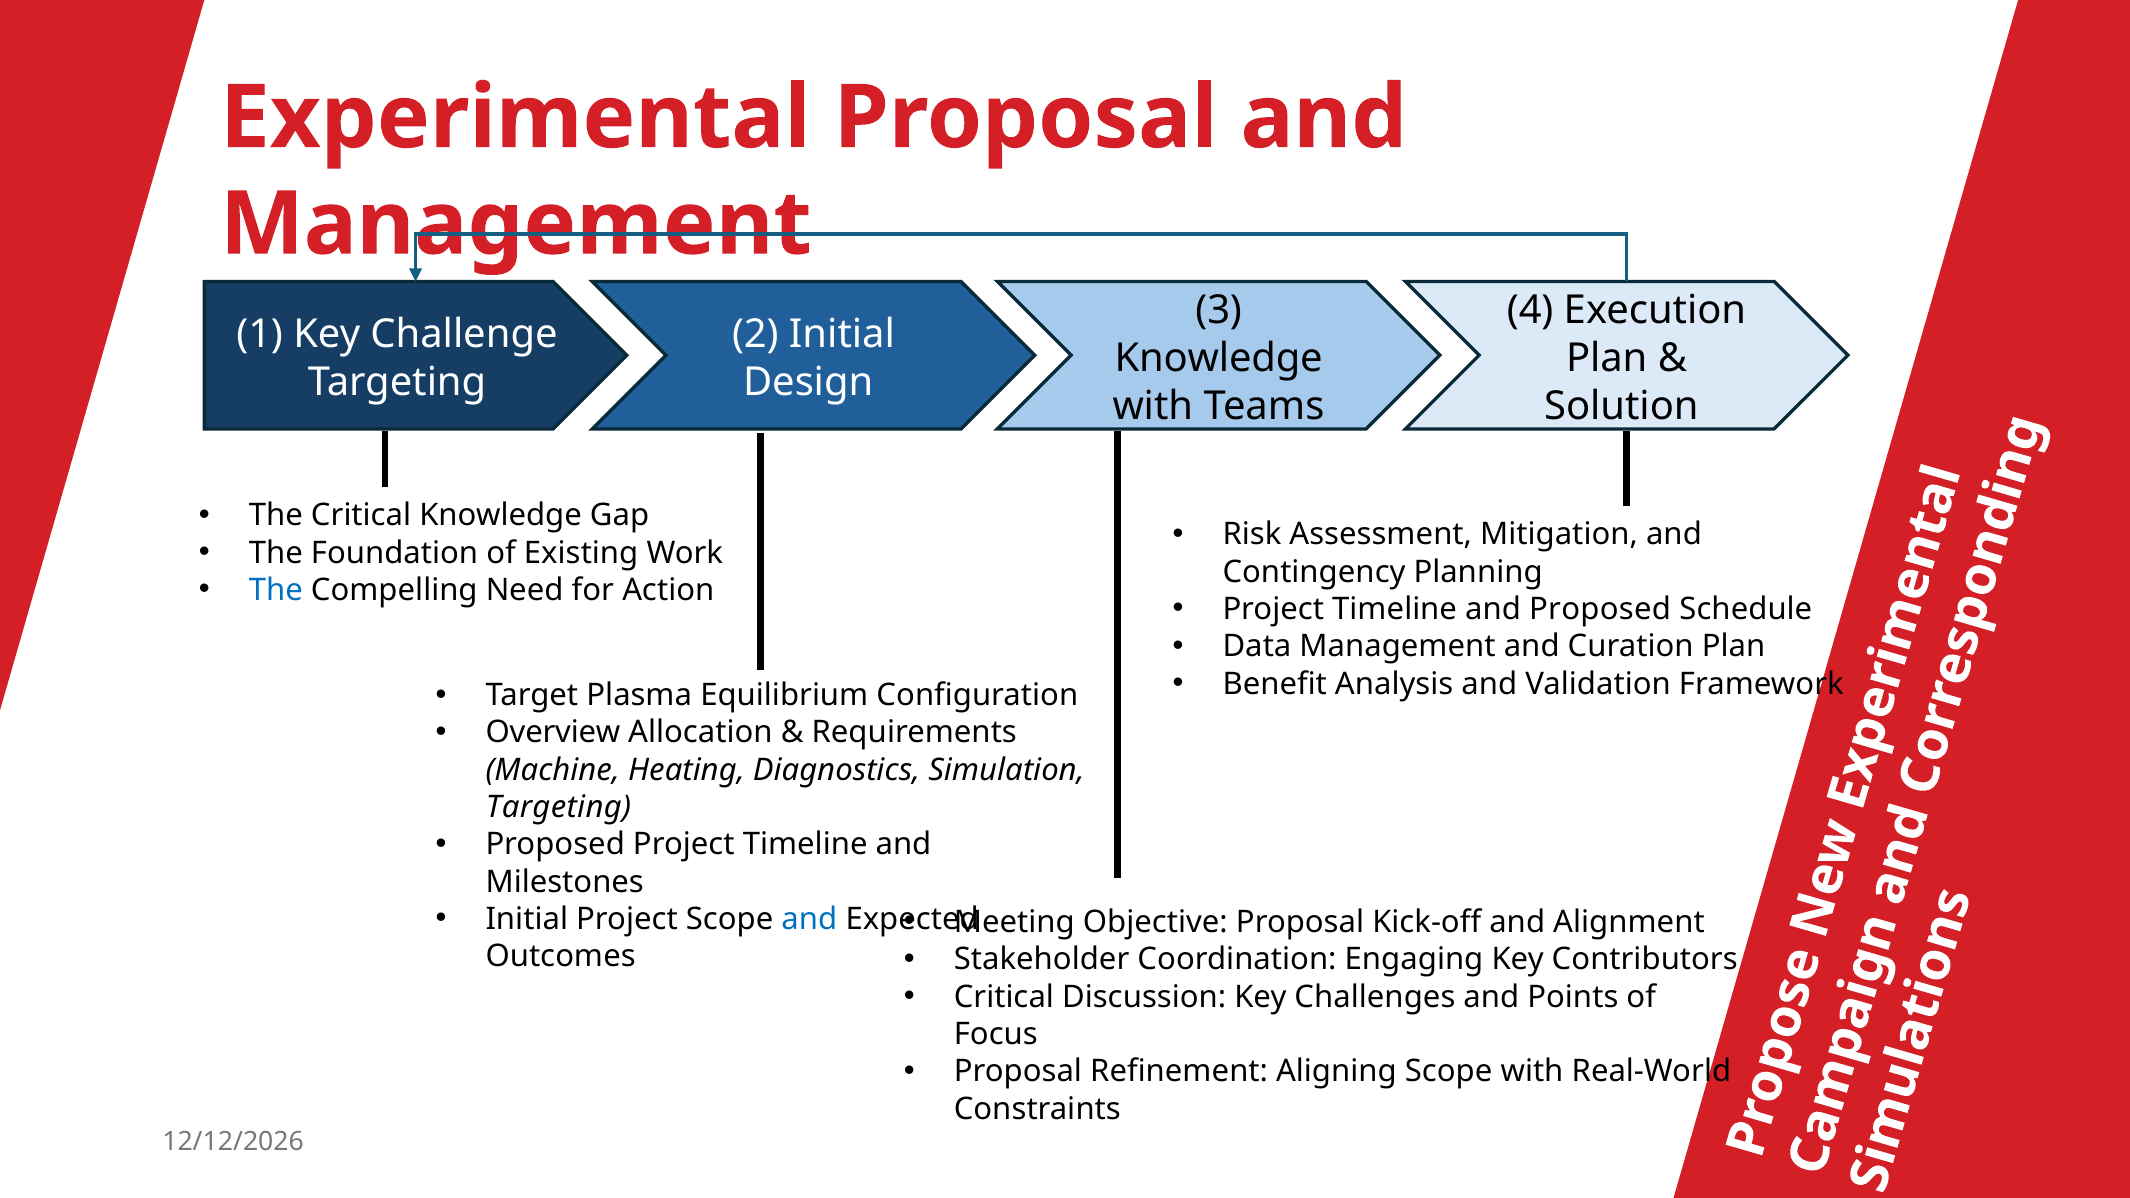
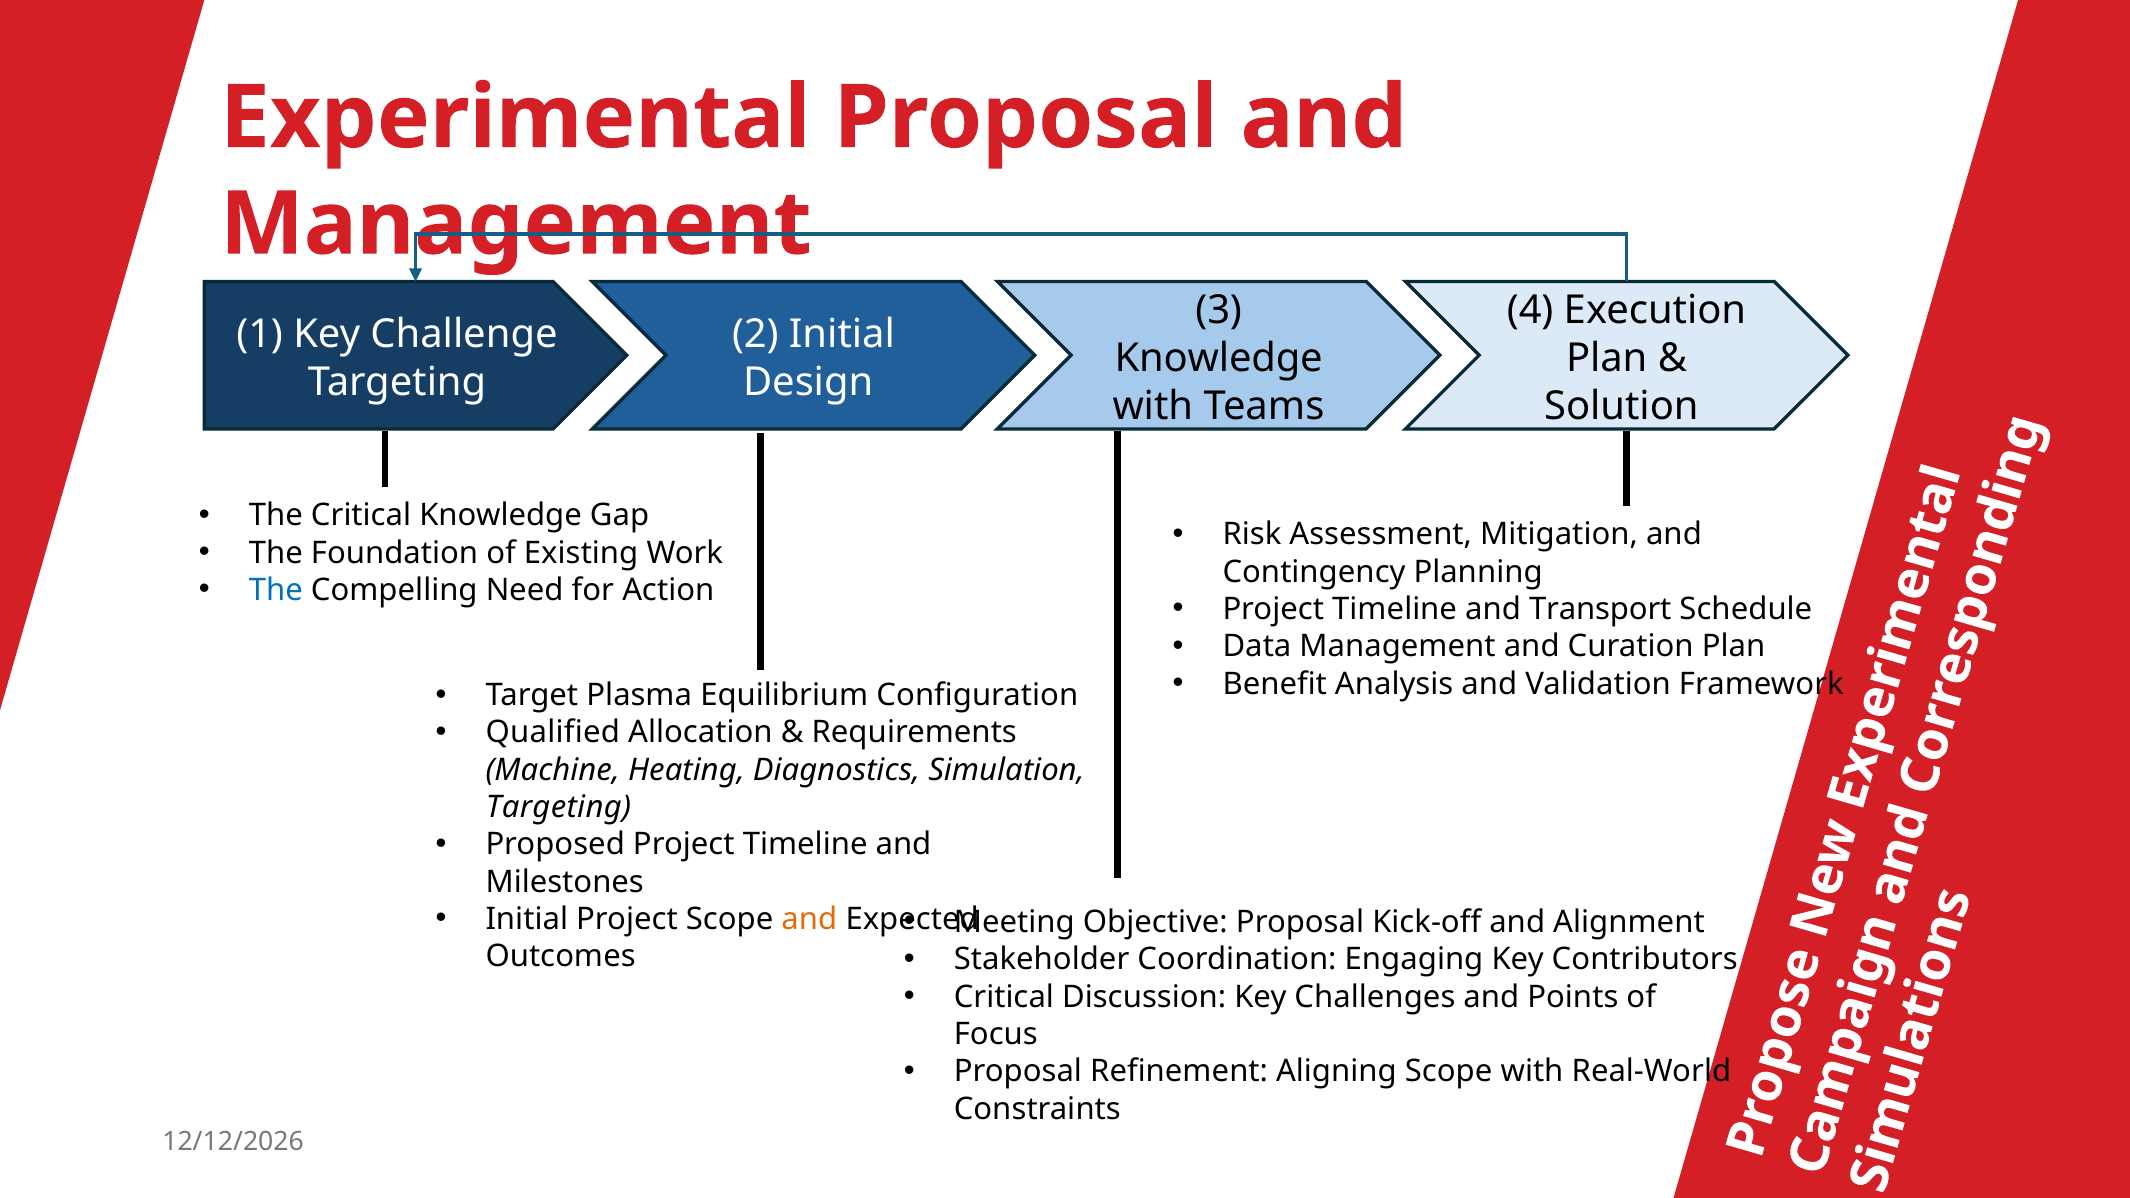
and Proposed: Proposed -> Transport (1600, 609)
Overview: Overview -> Qualified (553, 733)
and colour: blue -> orange (809, 919)
